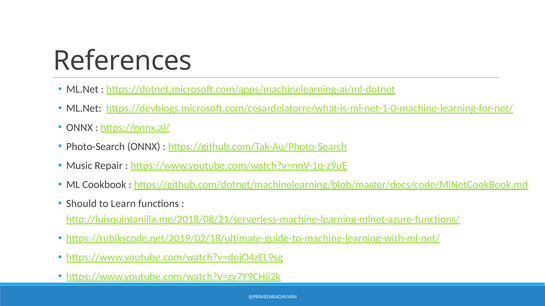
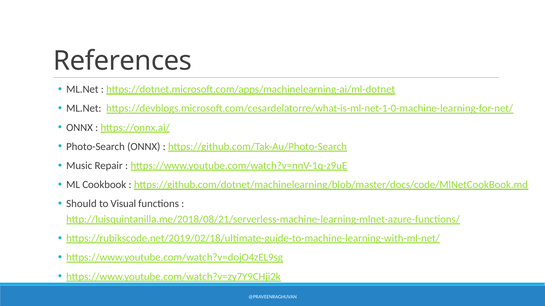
Learn: Learn -> Visual (123, 204)
